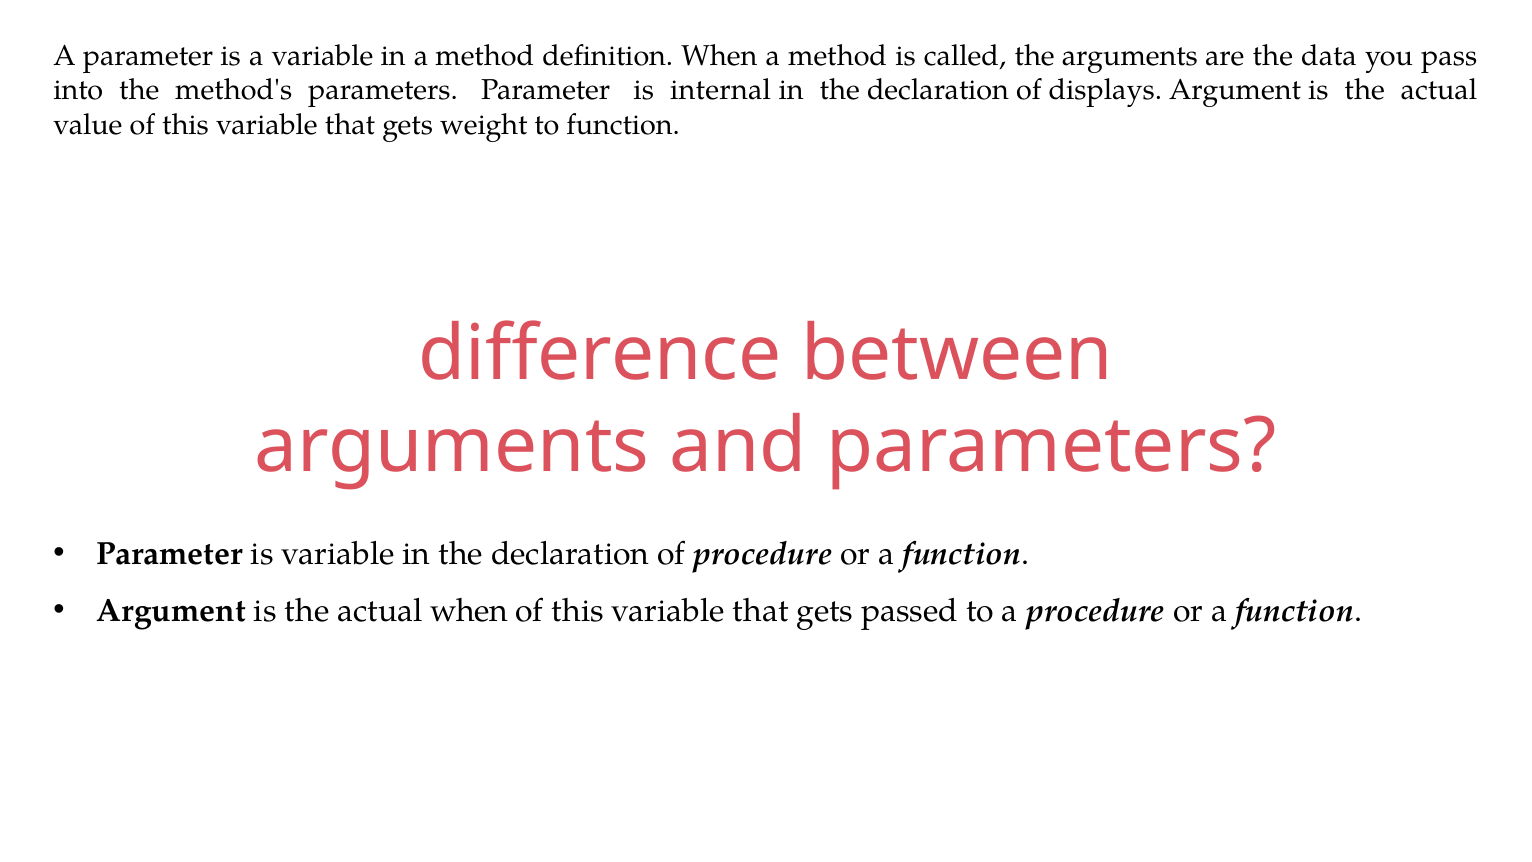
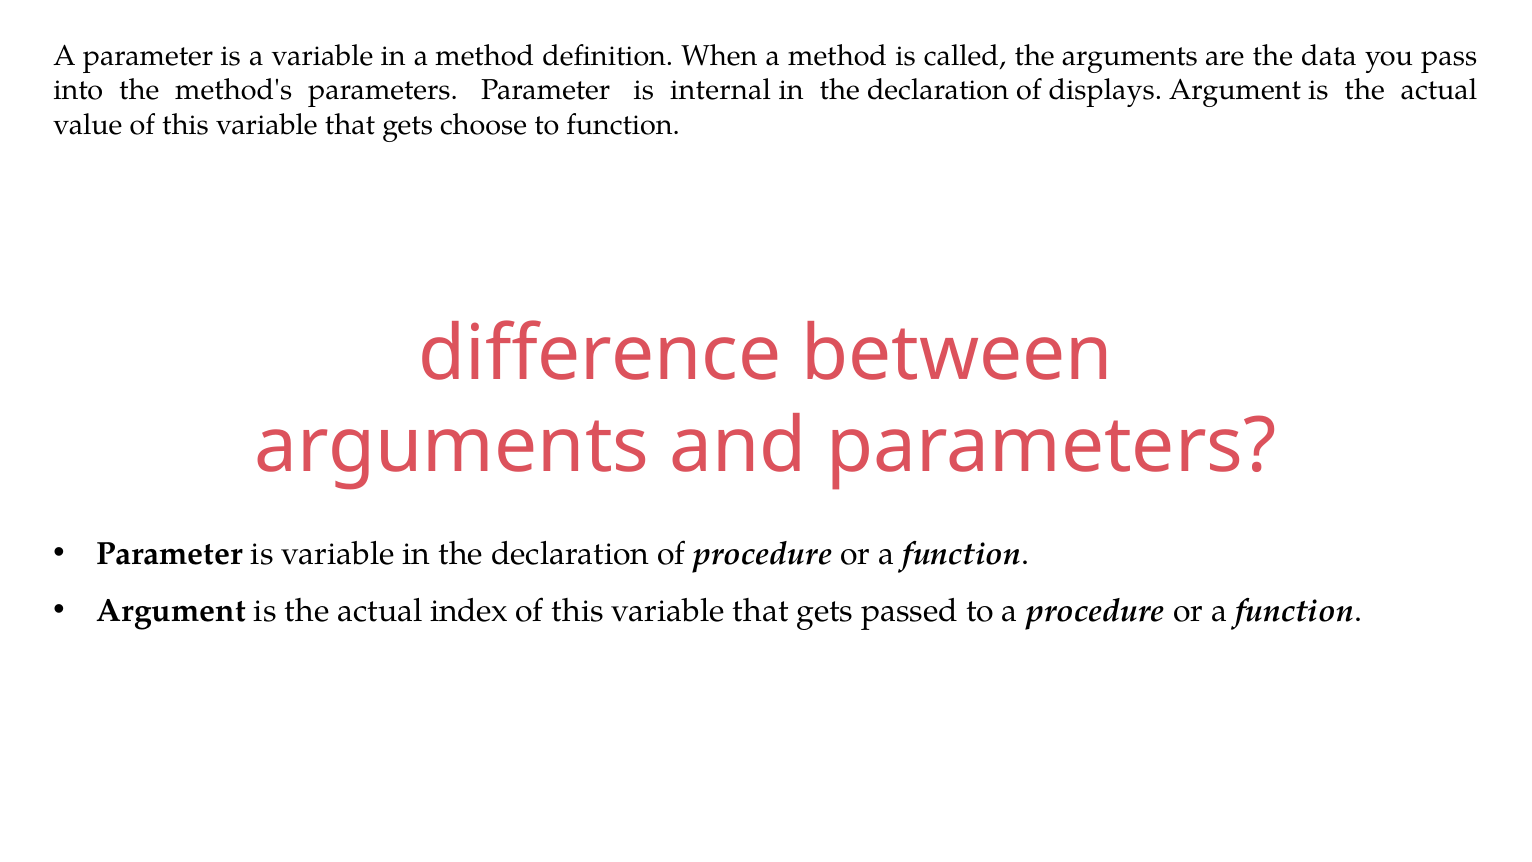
weight: weight -> choose (484, 125)
actual when: when -> index (469, 611)
